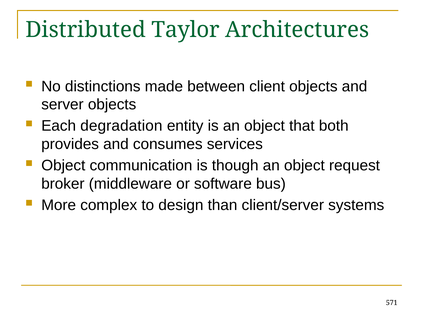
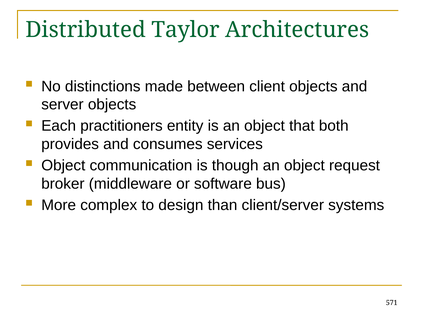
degradation: degradation -> practitioners (121, 126)
